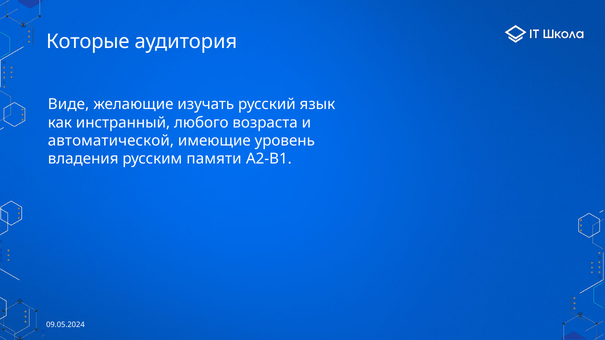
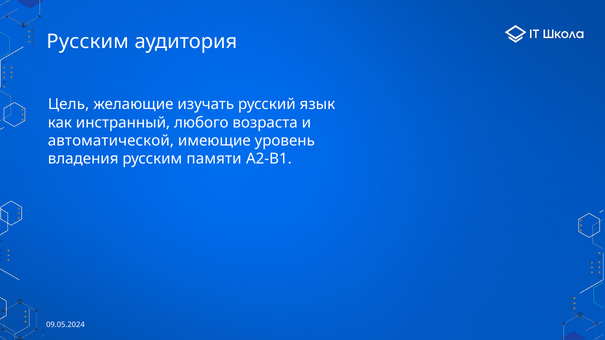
Которые: Которые -> Русским (88, 42)
Виде: Виде -> Цель (69, 104)
